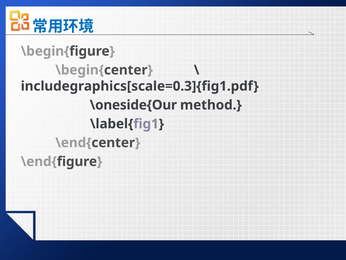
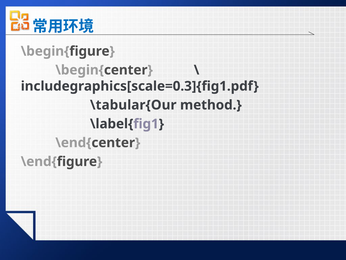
\oneside{Our: \oneside{Our -> \tabular{Our (133, 105)
